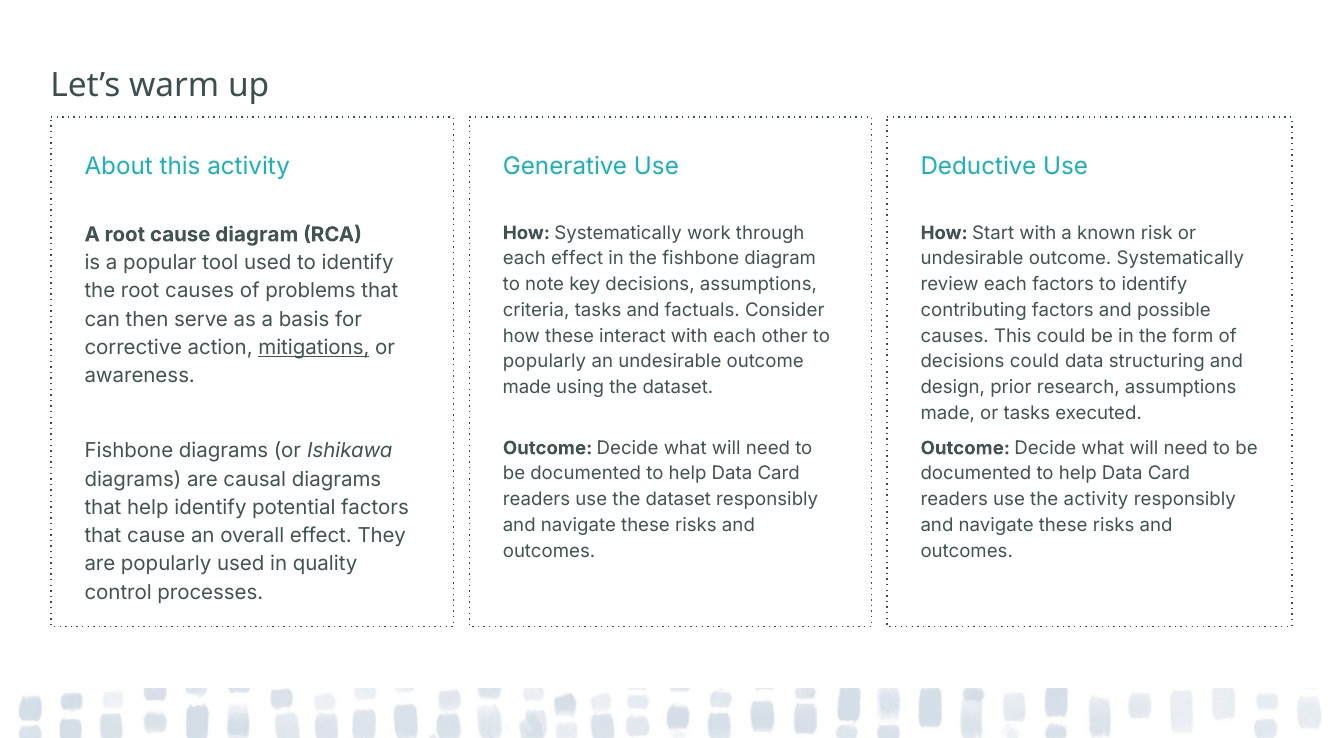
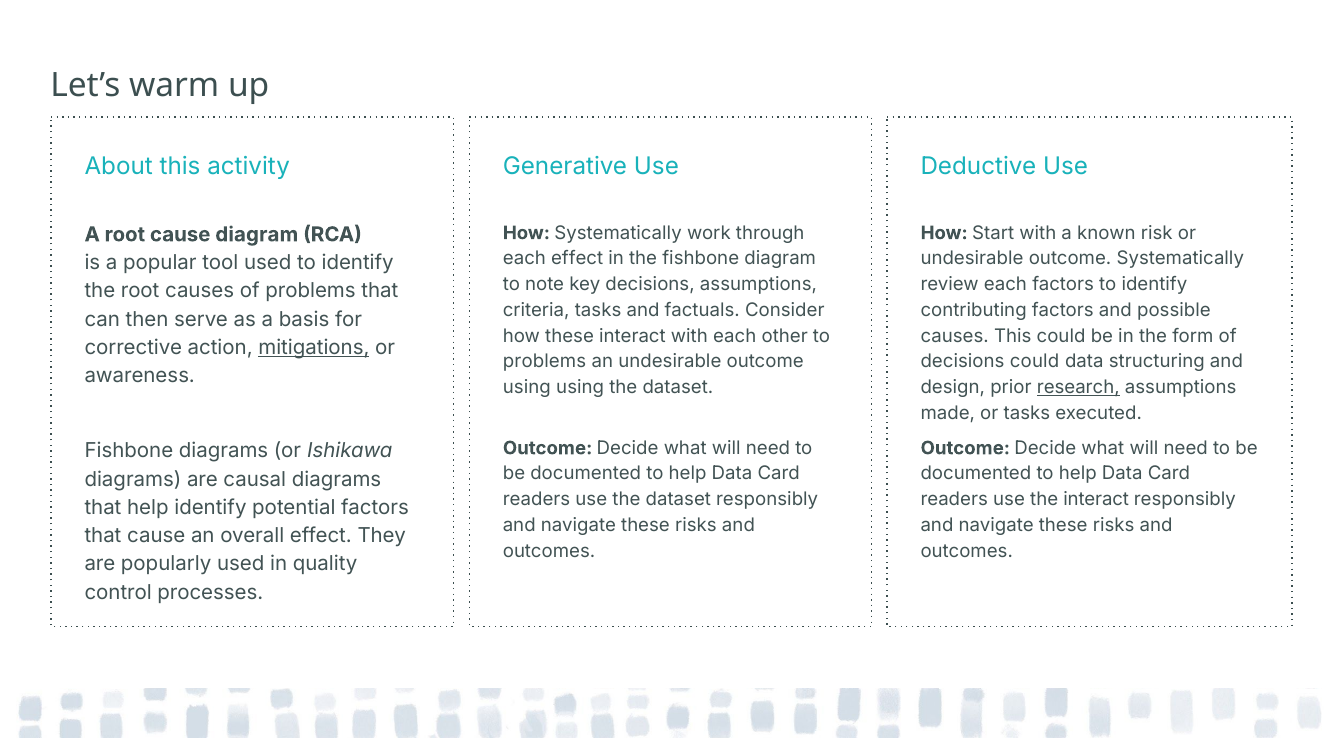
popularly: popularly -> problems (545, 361)
made: made -> using (527, 387)
research underline: none -> present (1078, 387)
the activity: activity -> interact (1096, 499)
